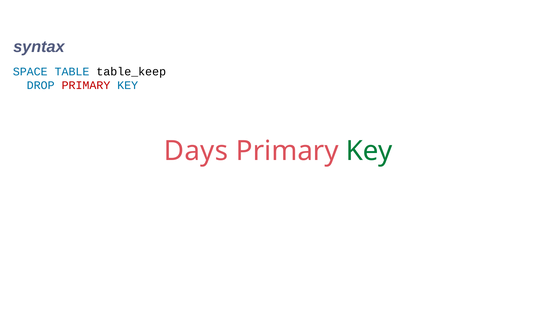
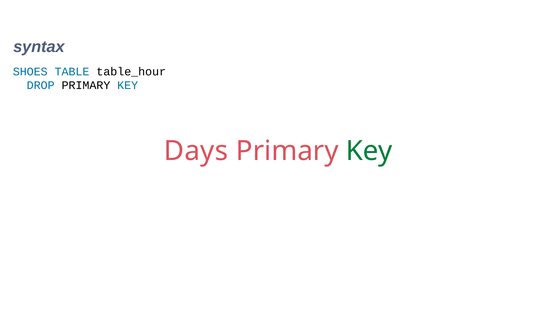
SPACE: SPACE -> SHOES (30, 72)
table_keep: table_keep -> table_hour (131, 72)
PRIMARY colour: red -> black (86, 85)
